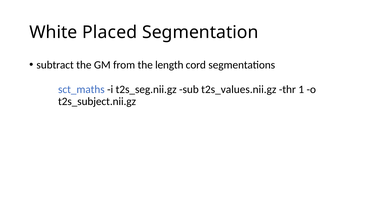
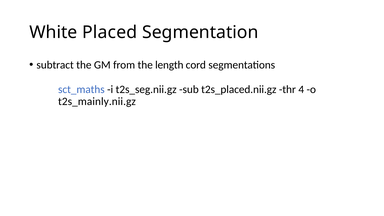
t2s_values.nii.gz: t2s_values.nii.gz -> t2s_placed.nii.gz (239, 89)
1: 1 -> 4 (301, 89)
t2s_subject.nii.gz: t2s_subject.nii.gz -> t2s_mainly.nii.gz (97, 101)
